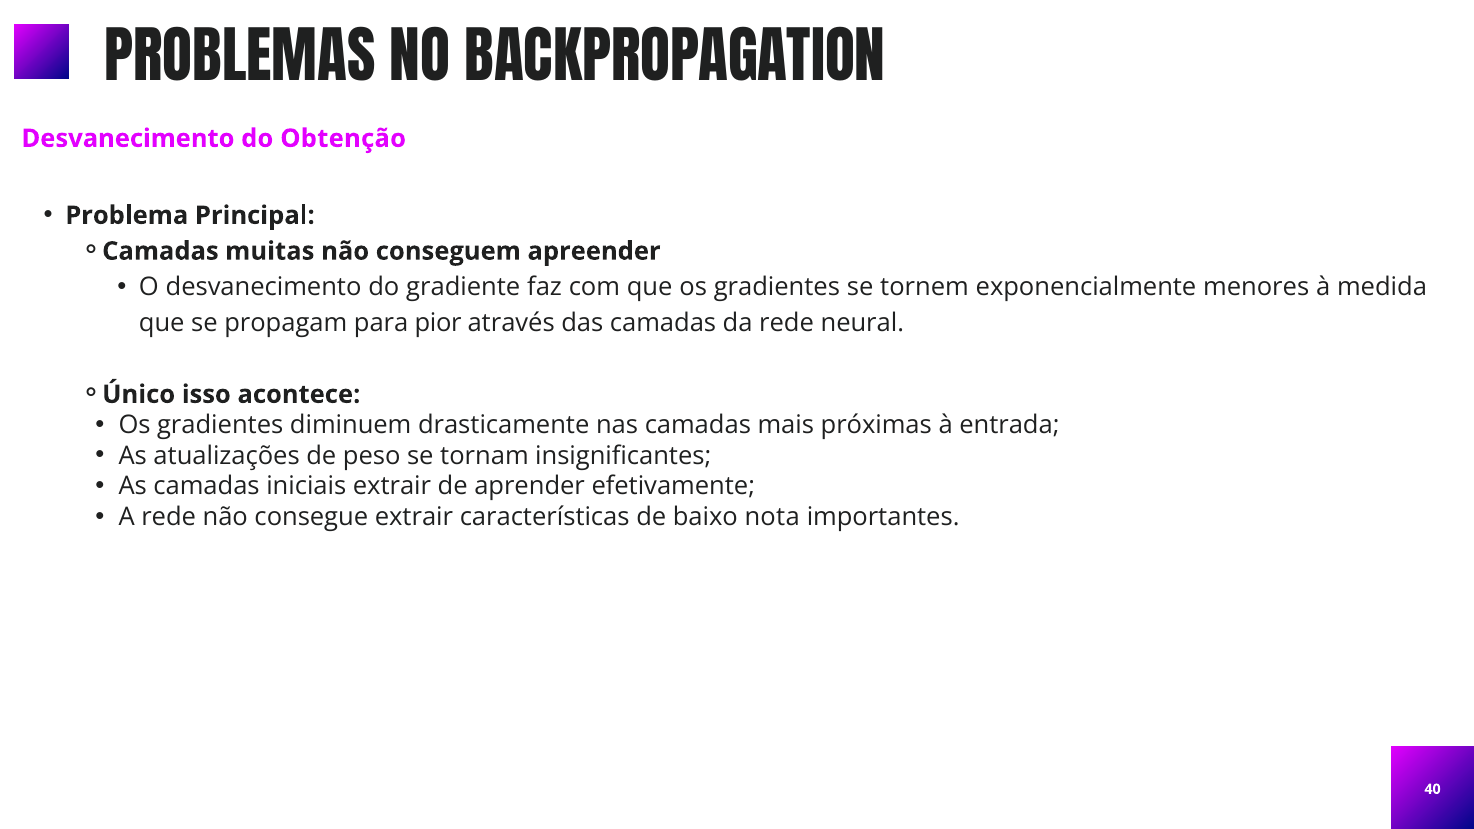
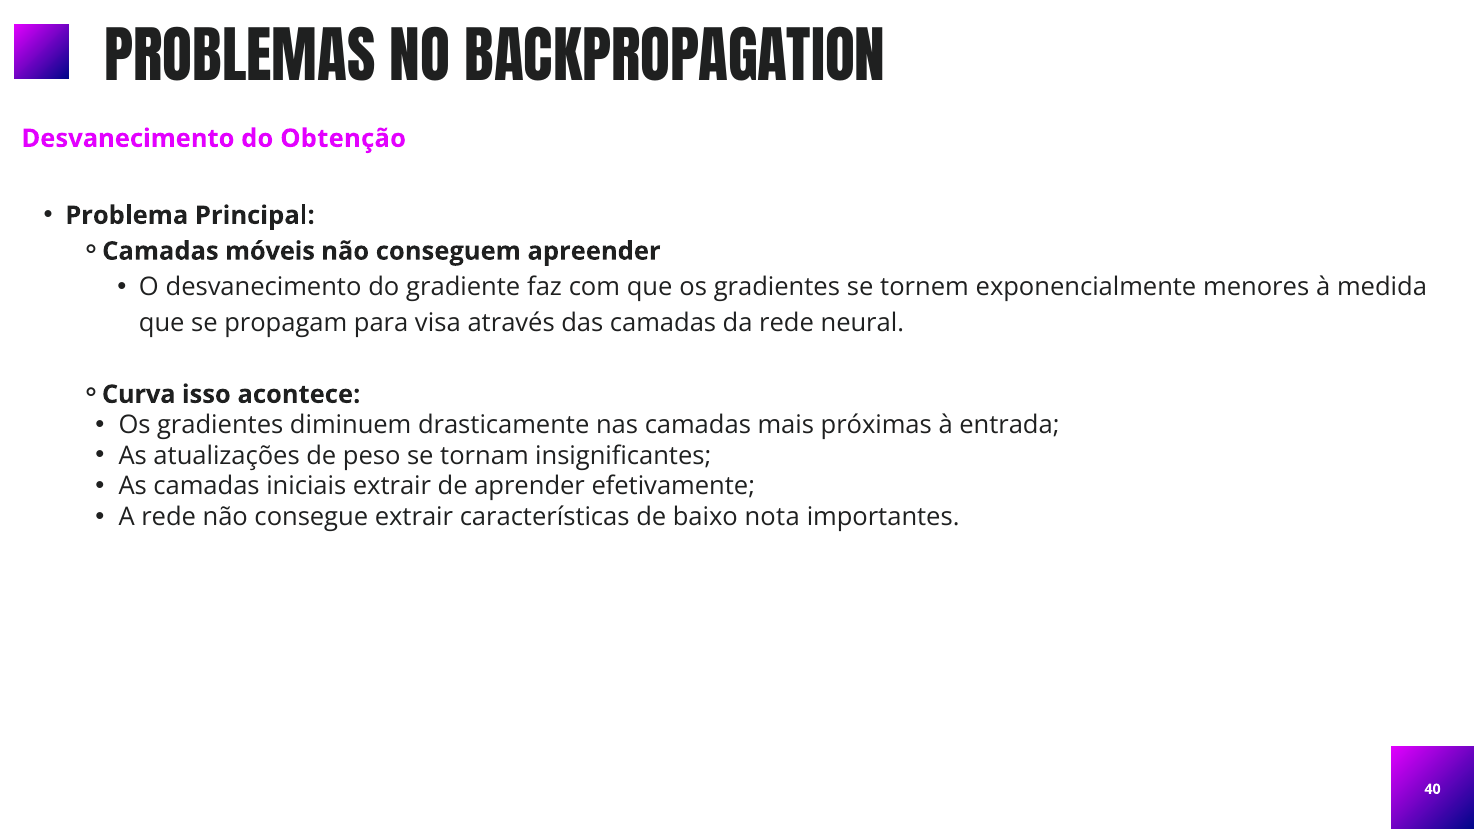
muitas: muitas -> móveis (270, 251)
pior: pior -> visa (438, 323)
Único: Único -> Curva (139, 394)
